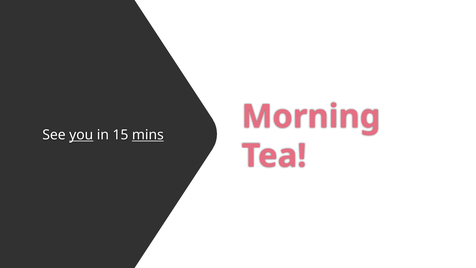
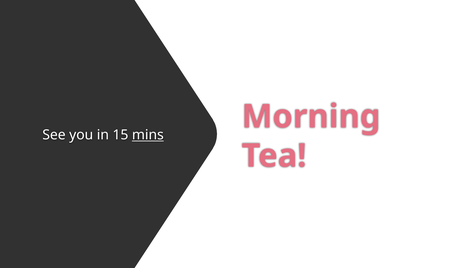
you underline: present -> none (81, 135)
